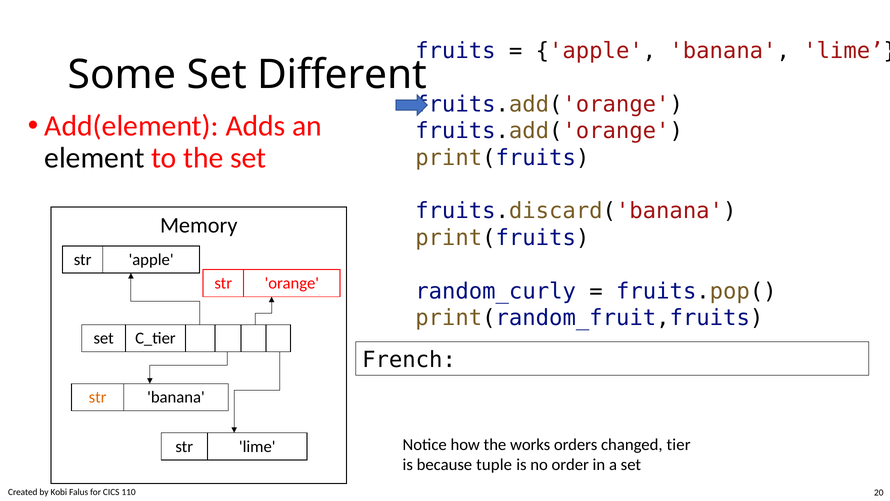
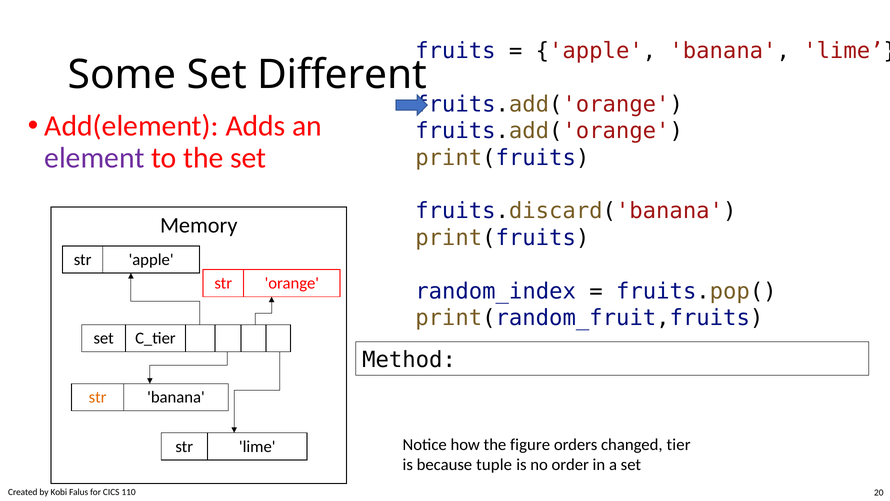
element colour: black -> purple (94, 158)
random_curly: random_curly -> random_index (496, 291)
French: French -> Method (409, 360)
works: works -> figure (530, 445)
